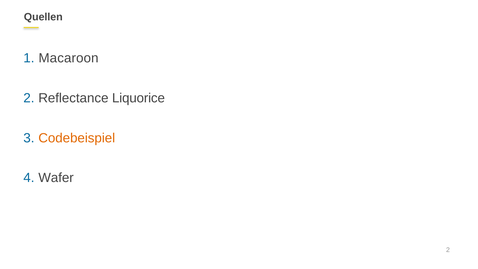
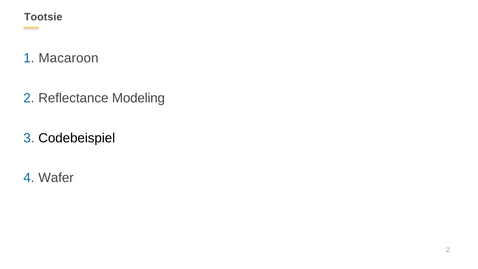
Quellen: Quellen -> Tootsie (43, 17)
Liquorice: Liquorice -> Modeling (138, 98)
Codebeispiel colour: orange -> black (77, 138)
